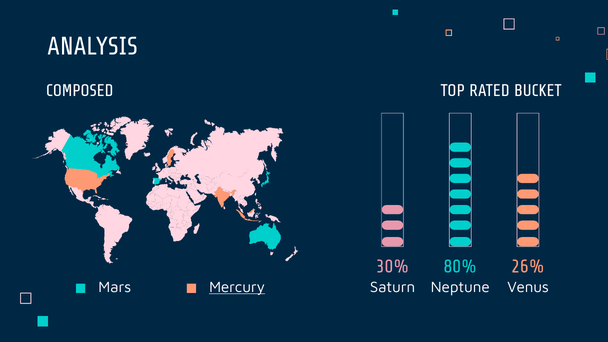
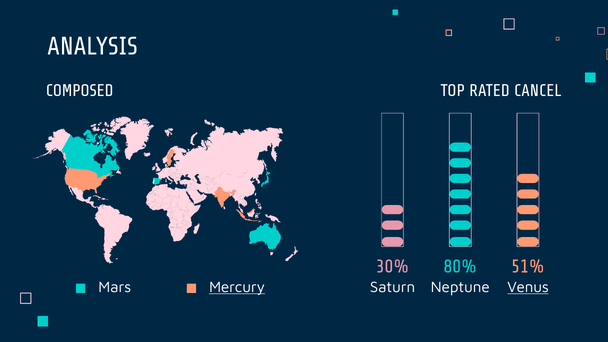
BUCKET: BUCKET -> CANCEL (538, 90)
26%: 26% -> 51% (528, 266)
Venus underline: none -> present (528, 287)
